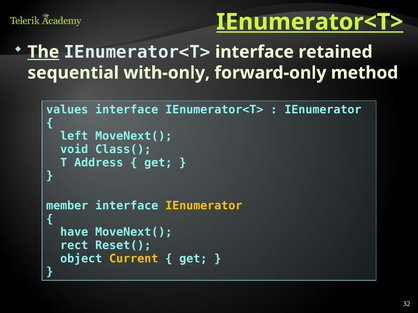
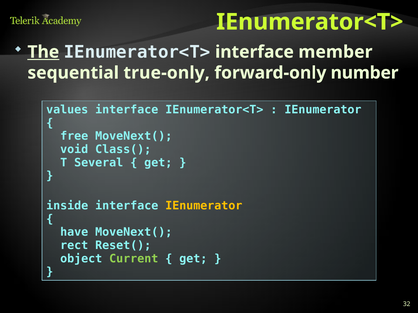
IEnumerator<T> underline: present -> none (310, 22)
retained: retained -> member (335, 52)
with-only: with-only -> true-only (167, 73)
method: method -> number (365, 73)
left: left -> free (74, 136)
Address: Address -> Several (99, 163)
member: member -> inside (67, 206)
Current colour: yellow -> light green (134, 259)
